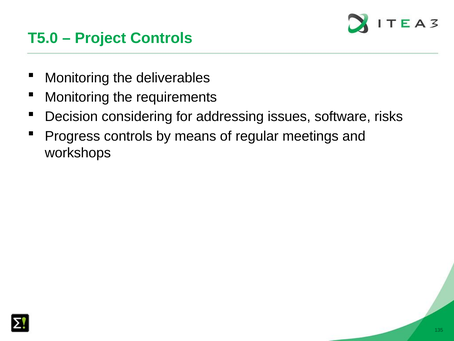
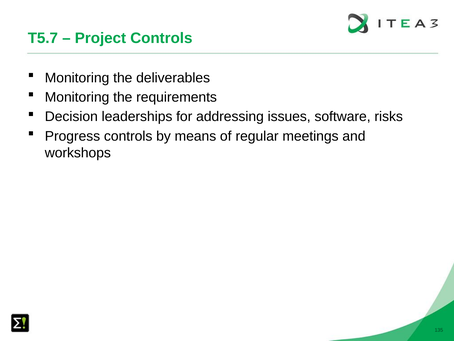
T5.0: T5.0 -> T5.7 (43, 38)
considering: considering -> leaderships (137, 117)
